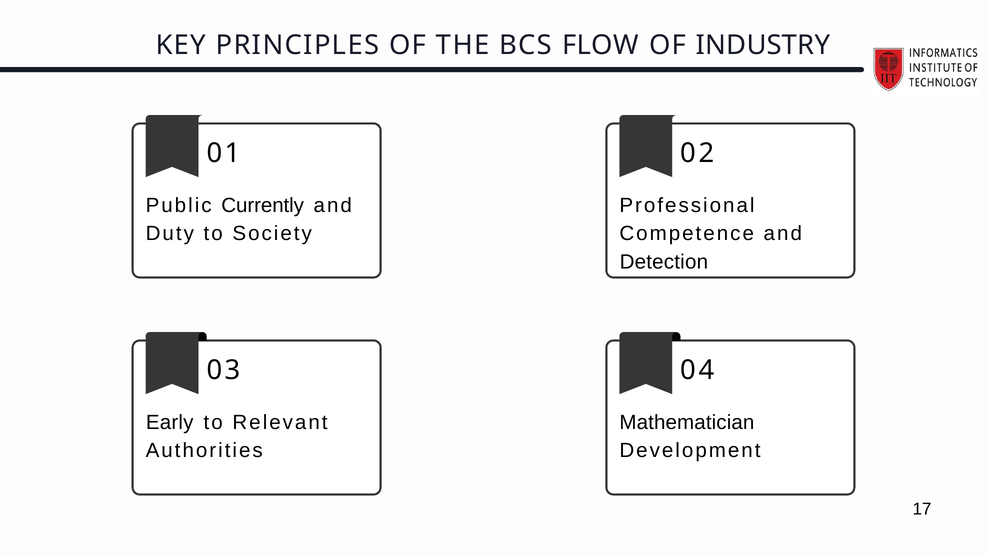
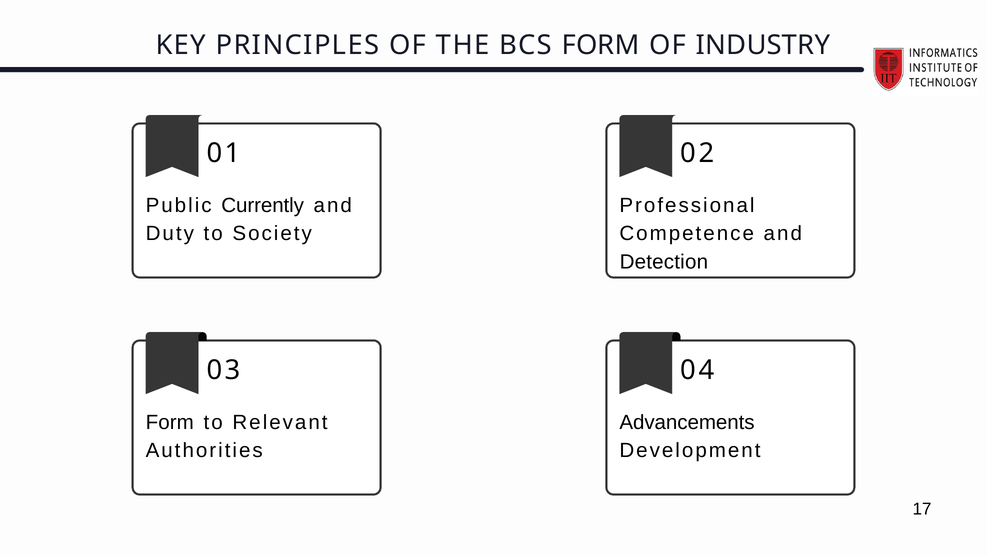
BCS FLOW: FLOW -> FORM (601, 45)
Early: Early -> Form (170, 422)
Mathematician: Mathematician -> Advancements (687, 422)
